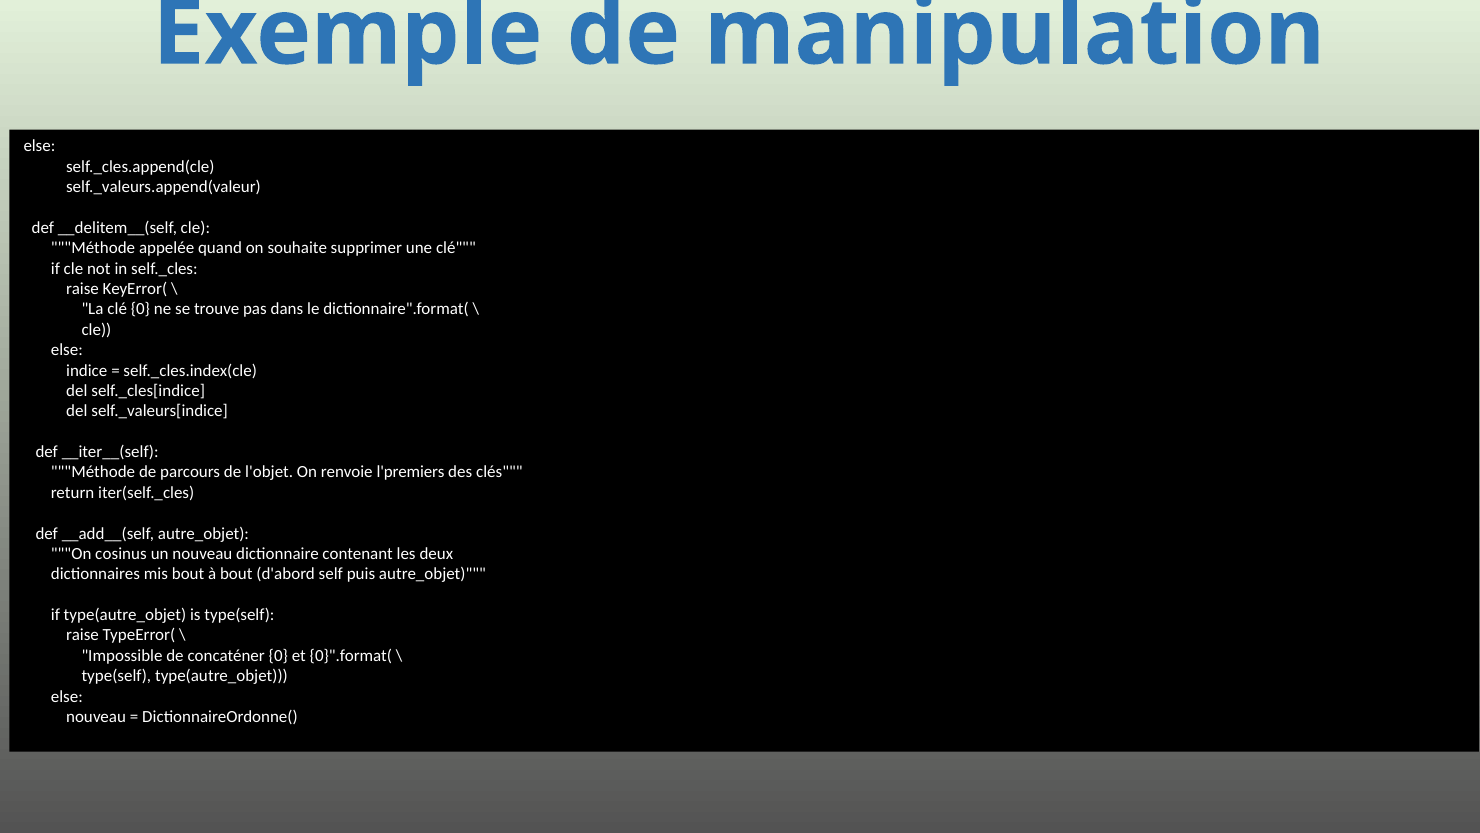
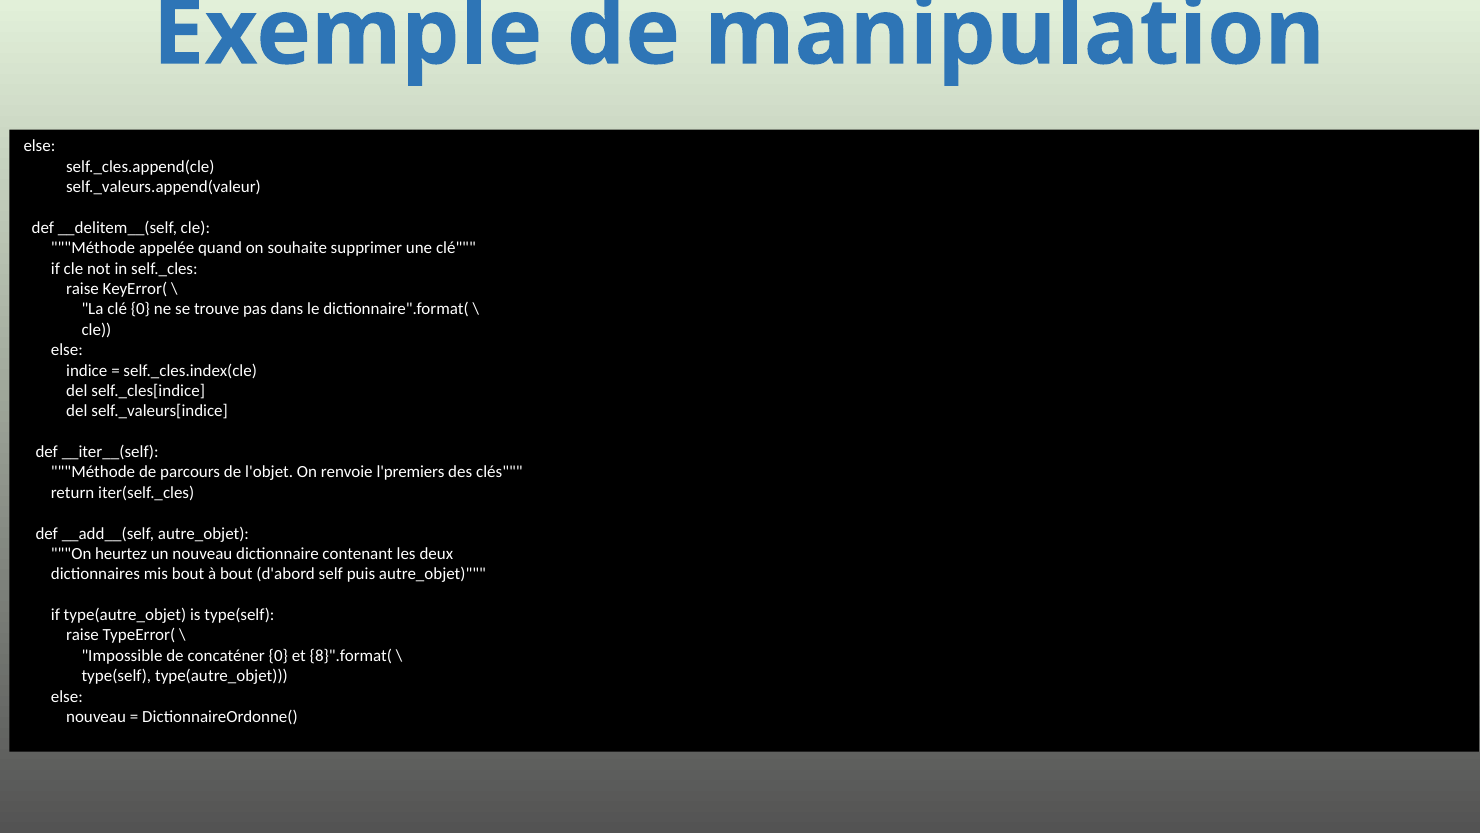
cosinus: cosinus -> heurtez (121, 554)
0}".format(: 0}".format( -> 8}".format( (351, 655)
